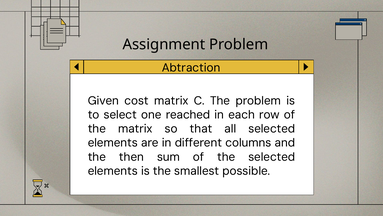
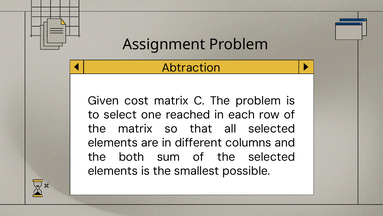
then: then -> both (132, 157)
